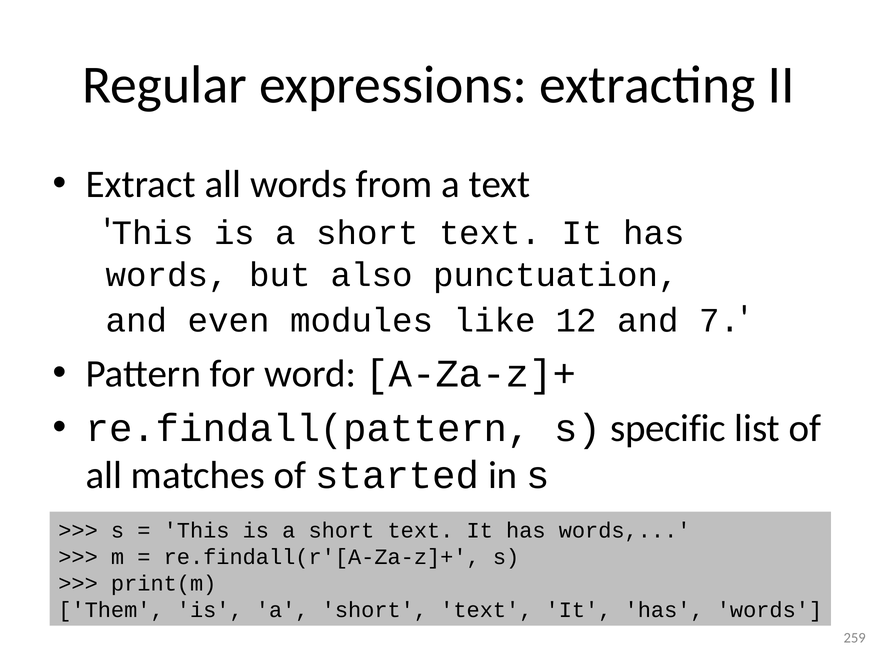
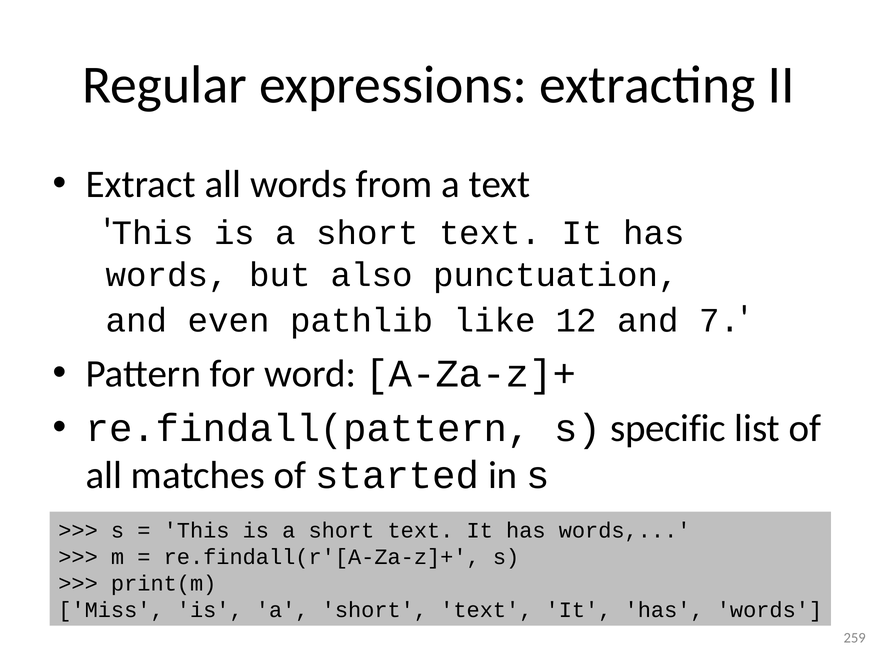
modules: modules -> pathlib (362, 320)
Them: Them -> Miss (111, 609)
